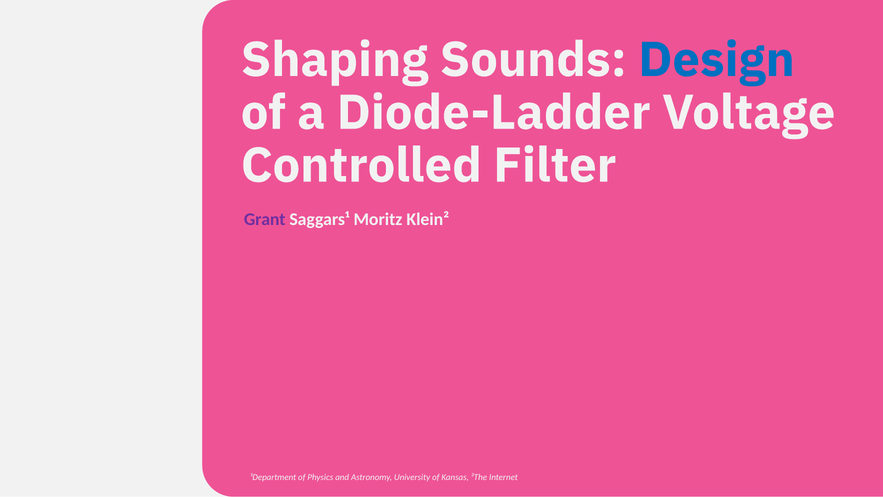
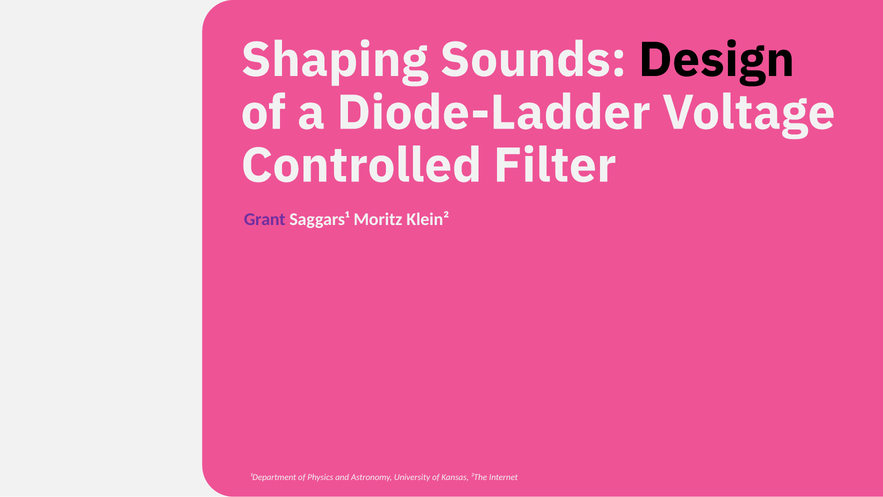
Design colour: blue -> black (717, 60)
